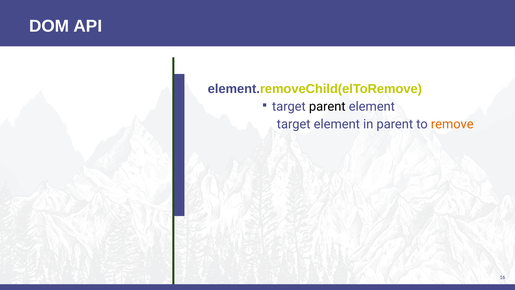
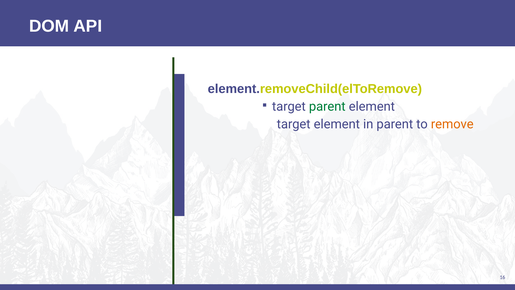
parent colour: black -> green (327, 106)
